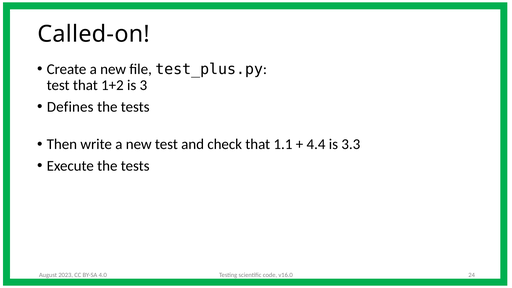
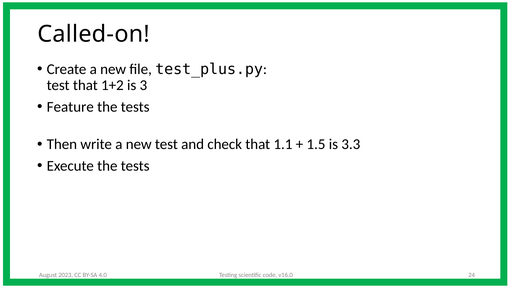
Defines: Defines -> Feature (70, 107)
4.4: 4.4 -> 1.5 (316, 144)
